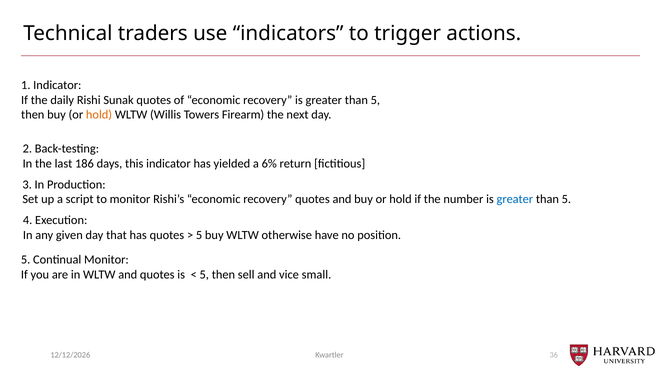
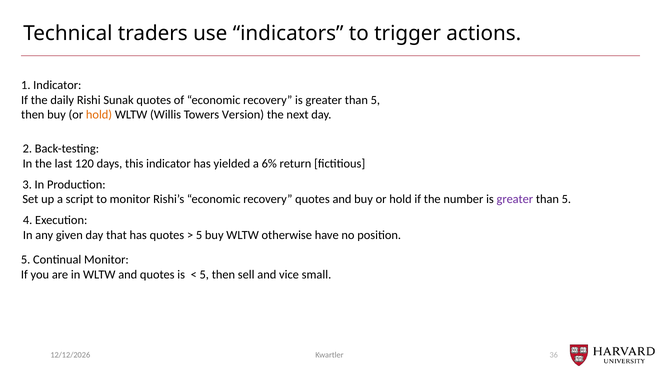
Firearm: Firearm -> Version (243, 115)
186: 186 -> 120 (84, 163)
greater colour: blue -> purple (515, 199)
